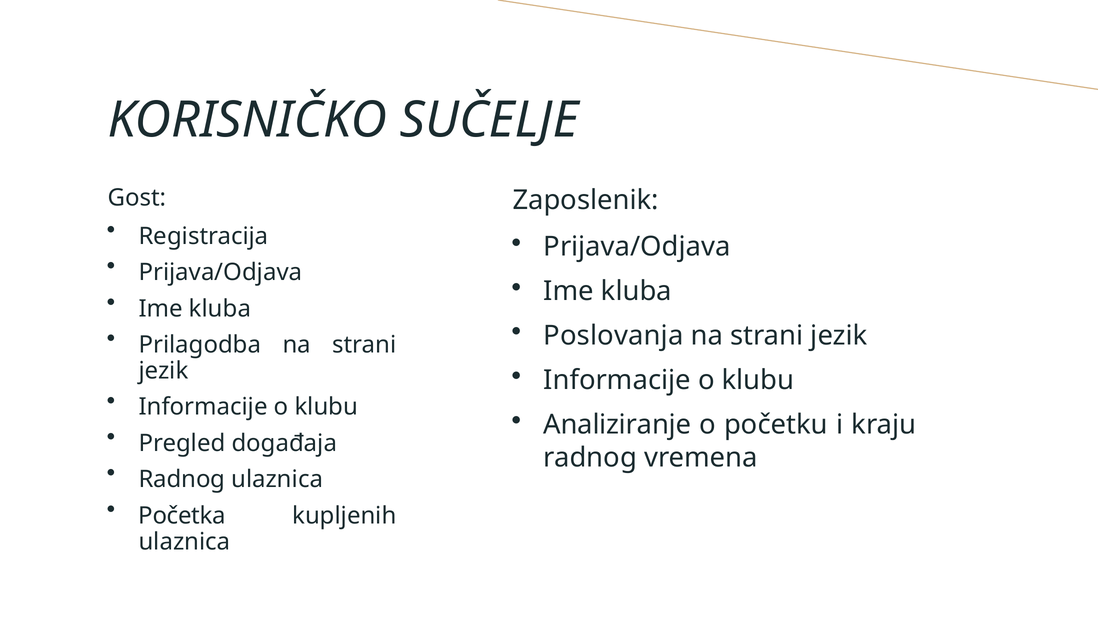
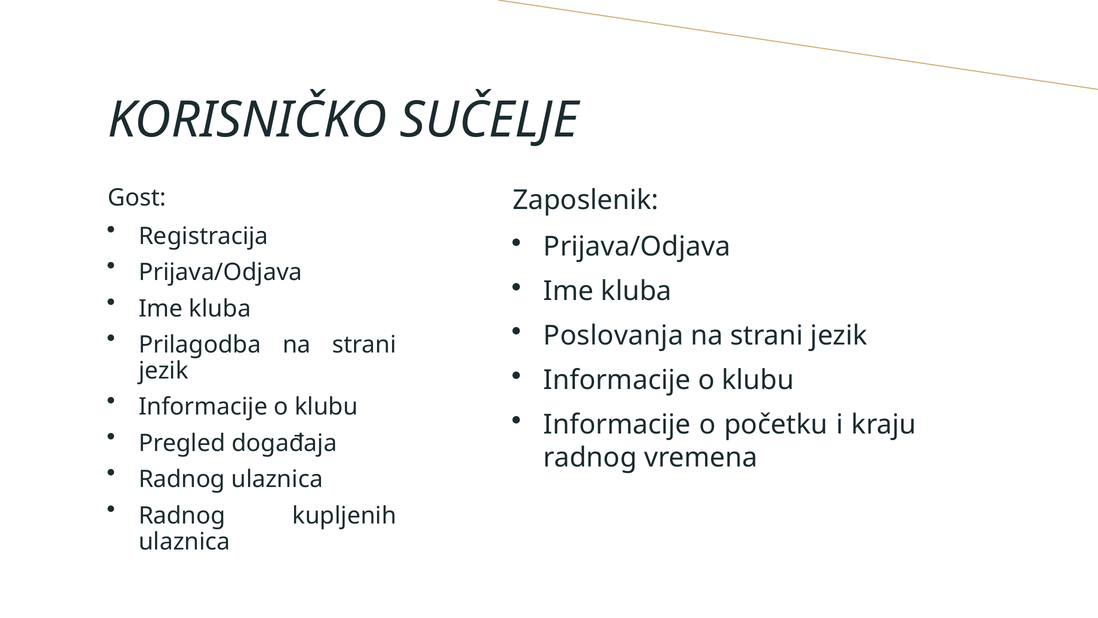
Analiziranje: Analiziranje -> Informacije (617, 424)
Početka: Početka -> Radnog (182, 515)
